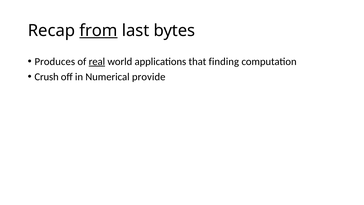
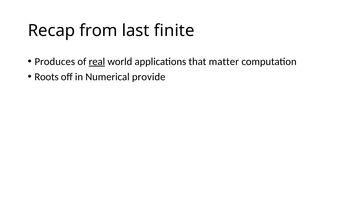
from underline: present -> none (99, 31)
bytes: bytes -> finite (174, 31)
finding: finding -> matter (224, 62)
Crush: Crush -> Roots (47, 77)
